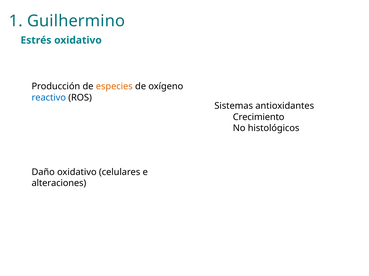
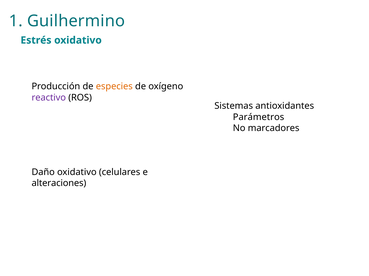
reactivo colour: blue -> purple (49, 98)
Crecimiento: Crecimiento -> Parámetros (259, 117)
histológicos: histológicos -> marcadores (274, 128)
